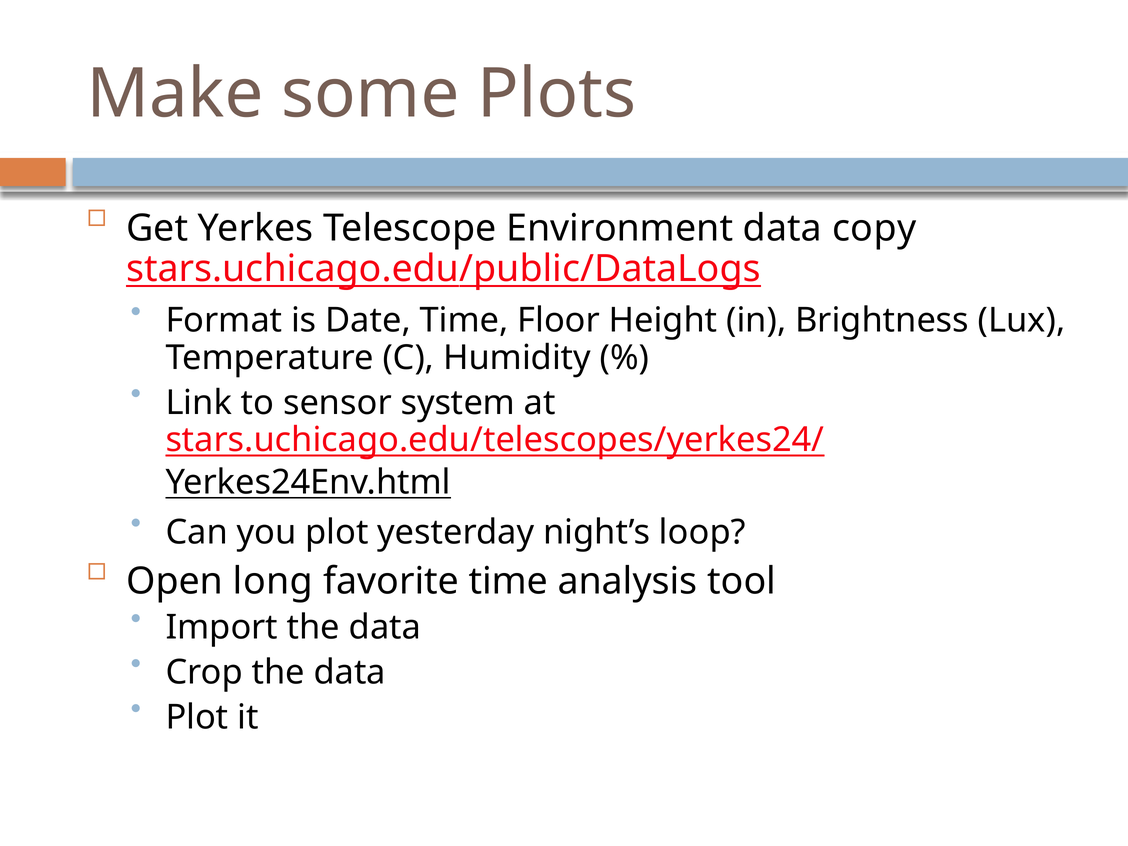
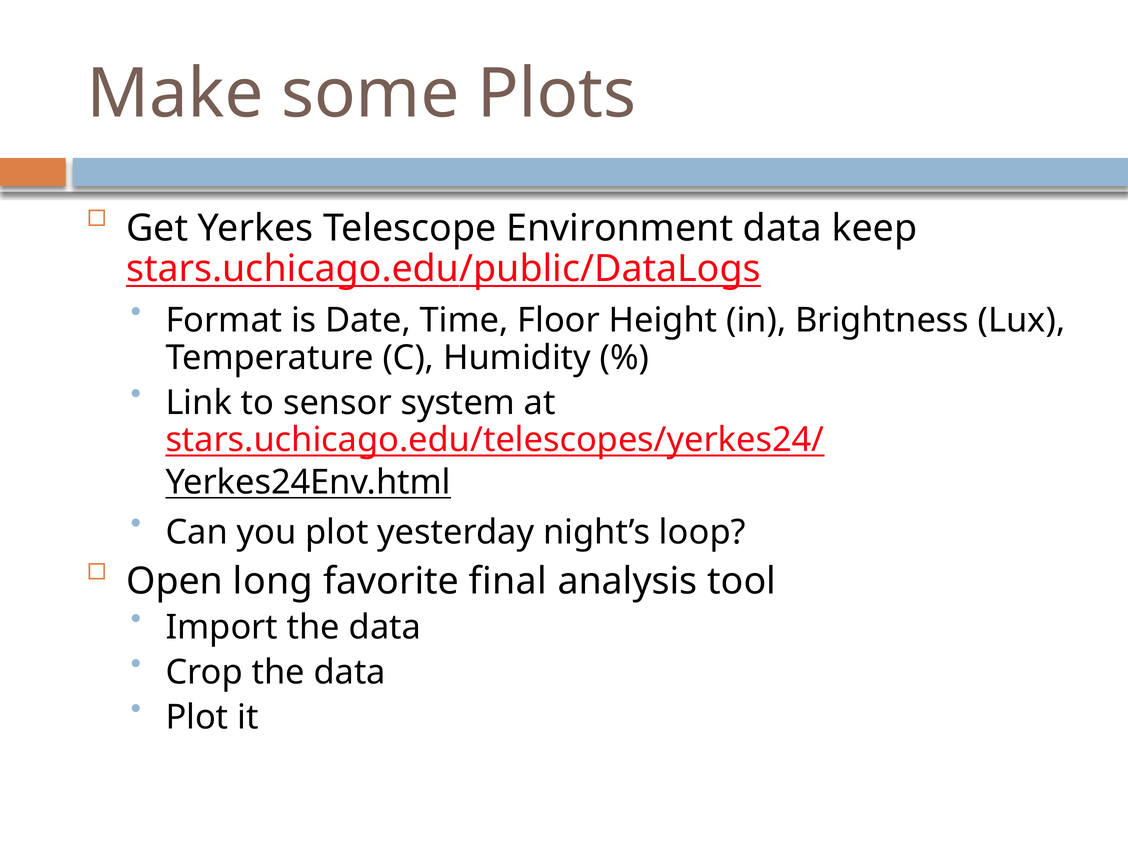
copy: copy -> keep (874, 228)
favorite time: time -> final (508, 581)
